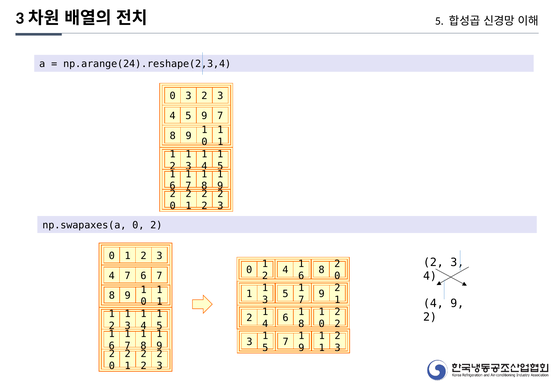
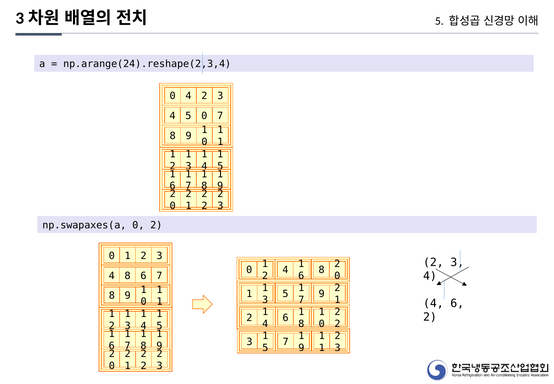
0 3: 3 -> 4 (188, 96)
5 9: 9 -> 0 (204, 116)
4 7: 7 -> 8 (128, 275)
9: 9 -> 6 (457, 303)
